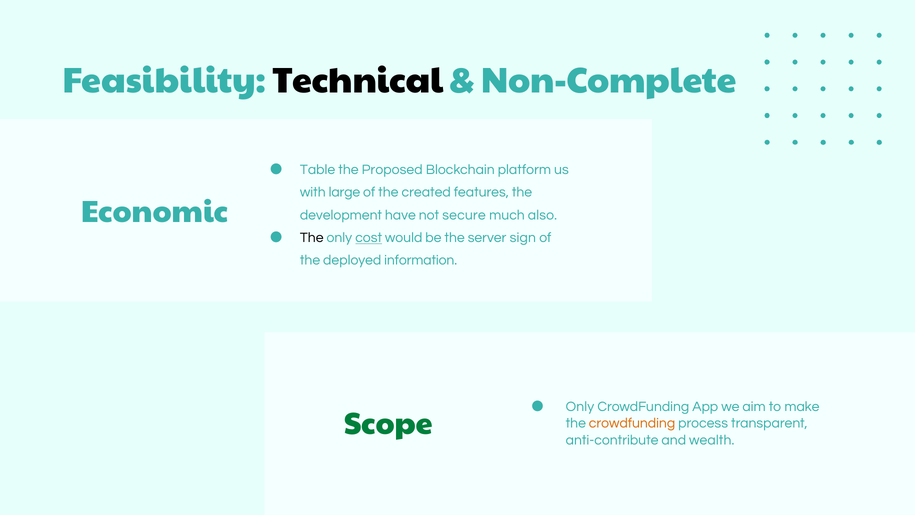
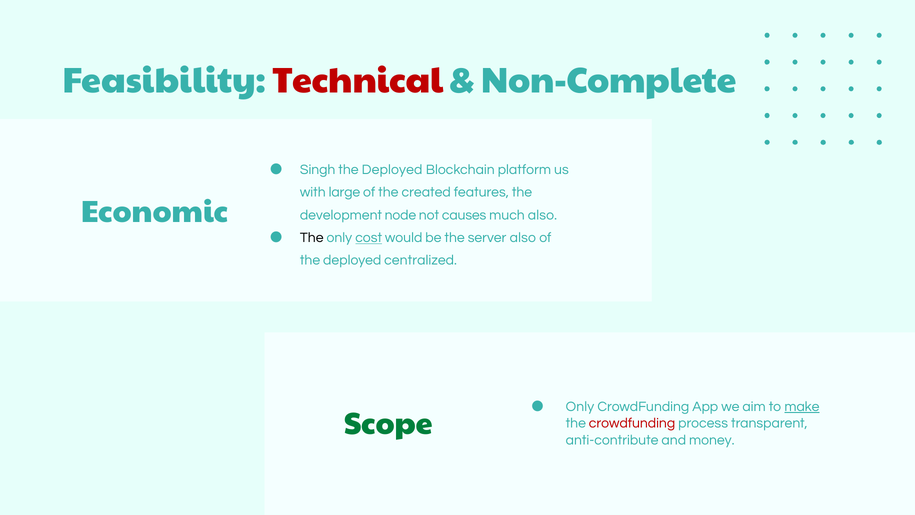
Technical colour: black -> red (358, 81)
Table: Table -> Singh (318, 170)
Proposed: Proposed -> Deployed (392, 170)
have: have -> node (400, 215)
secure: secure -> causes (464, 215)
server sign: sign -> also (523, 238)
information: information -> centralized (421, 260)
make underline: none -> present (802, 406)
crowdfunding colour: orange -> red (632, 423)
wealth: wealth -> money (712, 440)
